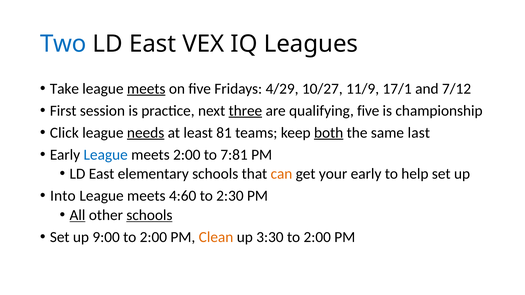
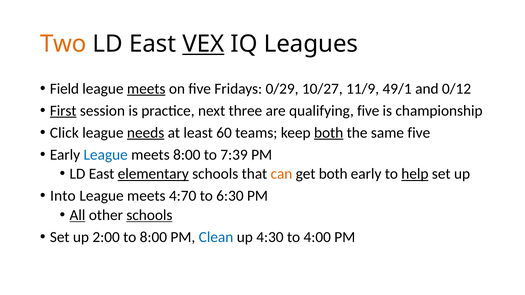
Two colour: blue -> orange (63, 44)
VEX underline: none -> present (203, 44)
Take: Take -> Field (64, 89)
4/29: 4/29 -> 0/29 (282, 89)
17/1: 17/1 -> 49/1 (397, 89)
7/12: 7/12 -> 0/12 (457, 89)
First underline: none -> present (63, 111)
three underline: present -> none (245, 111)
81: 81 -> 60 (224, 133)
same last: last -> five (419, 133)
meets 2:00: 2:00 -> 8:00 (187, 155)
7:81: 7:81 -> 7:39 (234, 155)
elementary underline: none -> present (153, 174)
get your: your -> both (333, 174)
help underline: none -> present (415, 174)
4:60: 4:60 -> 4:70 (183, 196)
2:30: 2:30 -> 6:30 (230, 196)
9:00: 9:00 -> 2:00 (106, 237)
2:00: 2:00 -> 8:00 (153, 237)
Clean colour: orange -> blue (216, 237)
3:30: 3:30 -> 4:30 (270, 237)
2:00: 2:00 -> 4:00 (317, 237)
